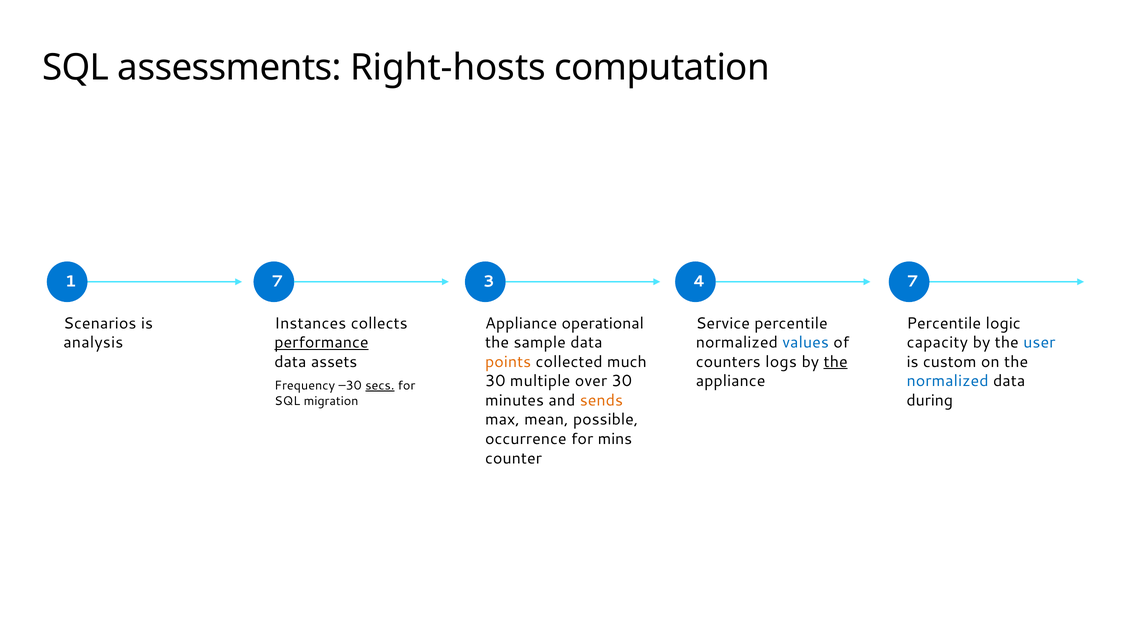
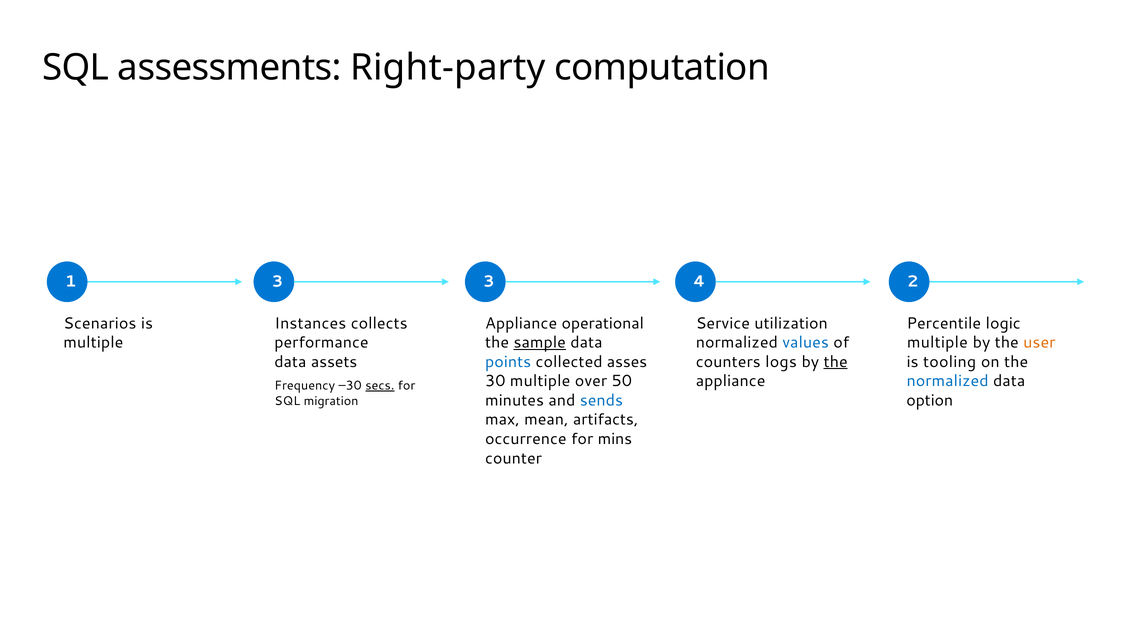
Right-hosts: Right-hosts -> Right-party (448, 68)
1 7: 7 -> 3 (277, 282)
4 7: 7 -> 2 (913, 282)
Service percentile: percentile -> utilization (791, 324)
analysis: analysis -> multiple (93, 343)
performance underline: present -> none (321, 343)
sample underline: none -> present (540, 343)
capacity: capacity -> multiple (937, 343)
user colour: blue -> orange (1039, 343)
points colour: orange -> blue (508, 362)
much: much -> asses (627, 362)
custom: custom -> tooling (950, 362)
over 30: 30 -> 50 (622, 382)
sends colour: orange -> blue (601, 401)
during: during -> option (930, 401)
possible: possible -> artifacts (606, 420)
